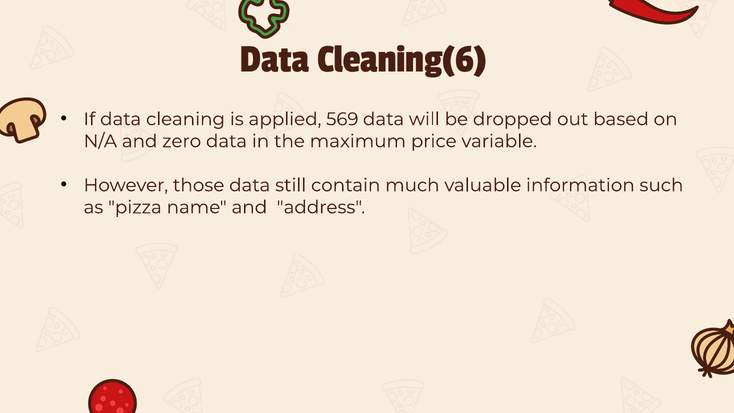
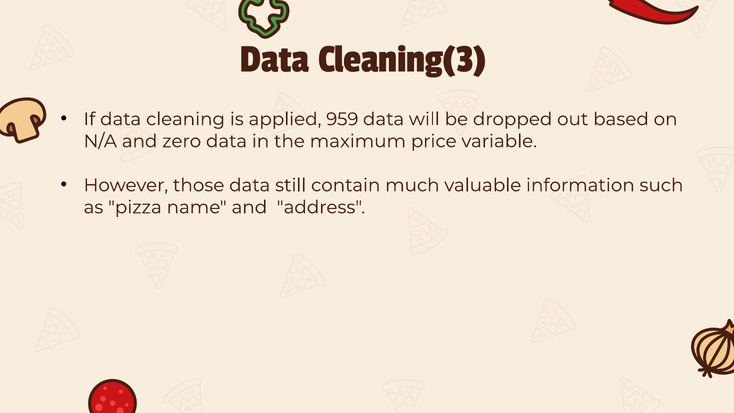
Cleaning(6: Cleaning(6 -> Cleaning(3 (402, 58)
569: 569 -> 959 (342, 119)
